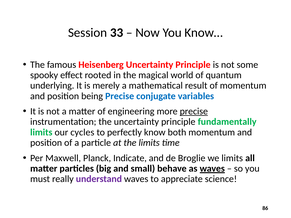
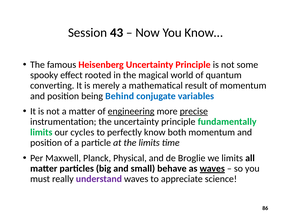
33: 33 -> 43 (117, 33)
underlying: underlying -> converting (52, 86)
being Precise: Precise -> Behind (120, 96)
engineering underline: none -> present (131, 111)
Indicate: Indicate -> Physical (130, 158)
